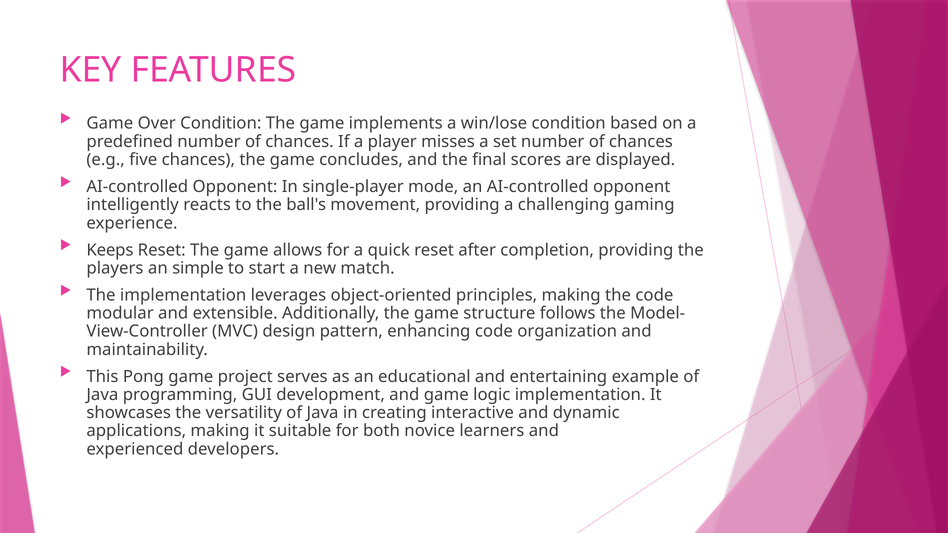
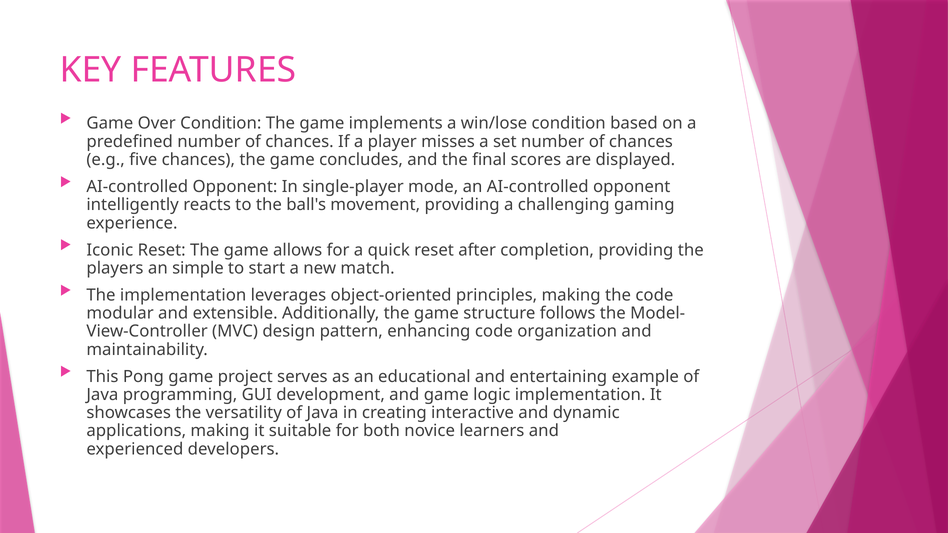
Keeps: Keeps -> Iconic (110, 250)
